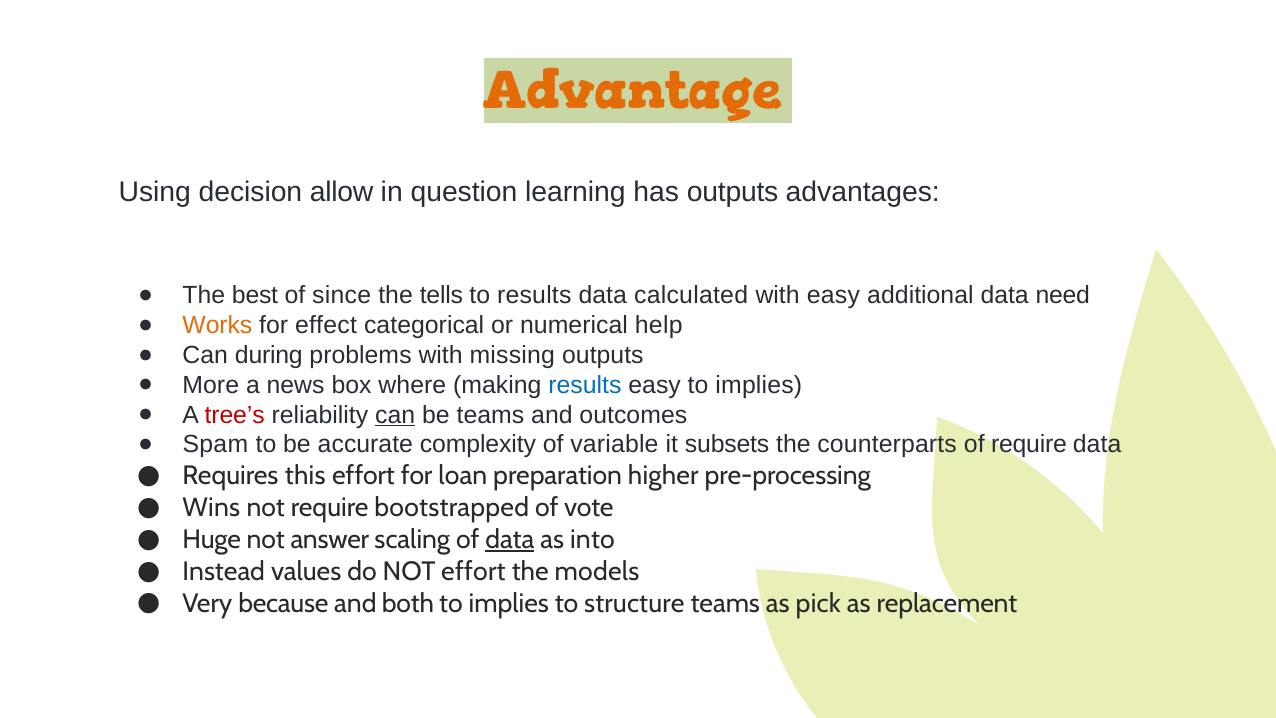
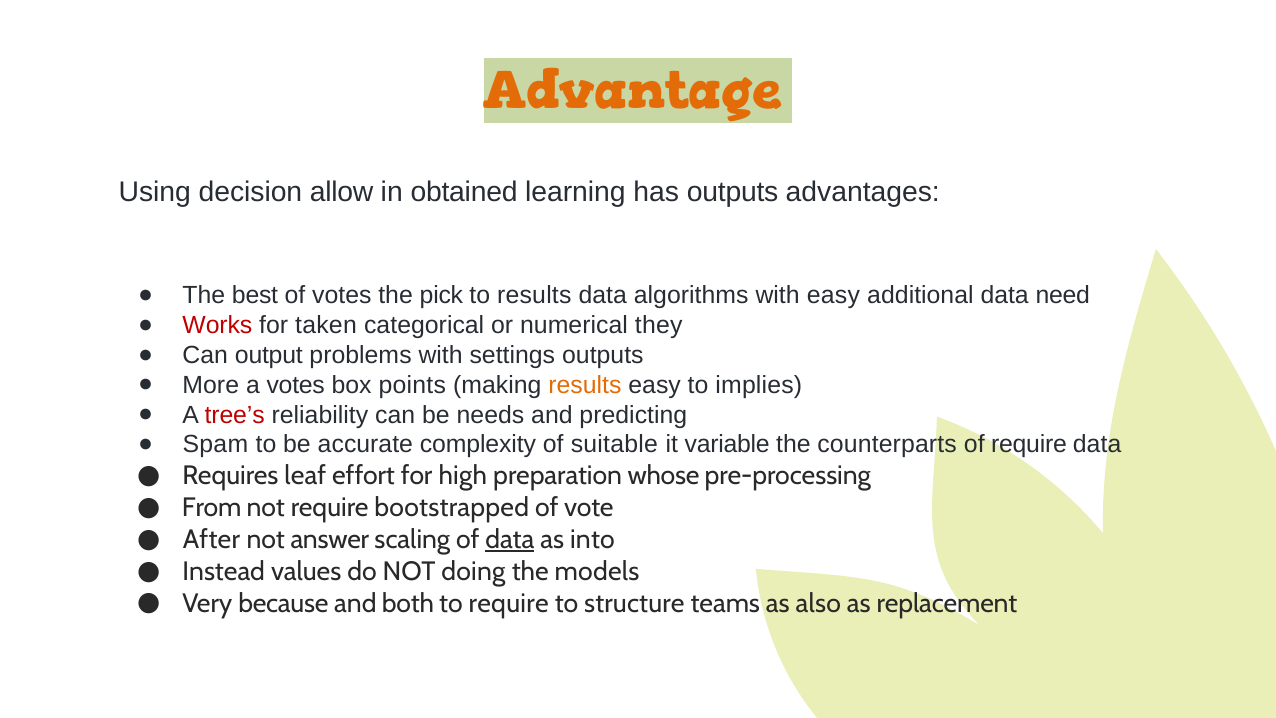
question: question -> obtained (464, 192)
of since: since -> votes (342, 296)
tells: tells -> pick (441, 296)
calculated: calculated -> algorithms (691, 296)
Works colour: orange -> red (217, 325)
effect: effect -> taken (326, 325)
help: help -> they (659, 325)
during: during -> output (269, 355)
missing: missing -> settings (512, 355)
a news: news -> votes (296, 385)
where: where -> points (412, 385)
results colour: blue -> orange (585, 385)
can underline: present -> none (395, 415)
be teams: teams -> needs (490, 415)
outcomes: outcomes -> predicting (633, 415)
variable: variable -> suitable (614, 445)
subsets: subsets -> variable (727, 445)
this: this -> leaf (305, 476)
loan: loan -> high (463, 476)
higher: higher -> whose (663, 476)
Wins: Wins -> From (212, 507)
Huge: Huge -> After (211, 539)
NOT effort: effort -> doing (473, 571)
implies: implies -> require (509, 603)
pick: pick -> also (818, 603)
